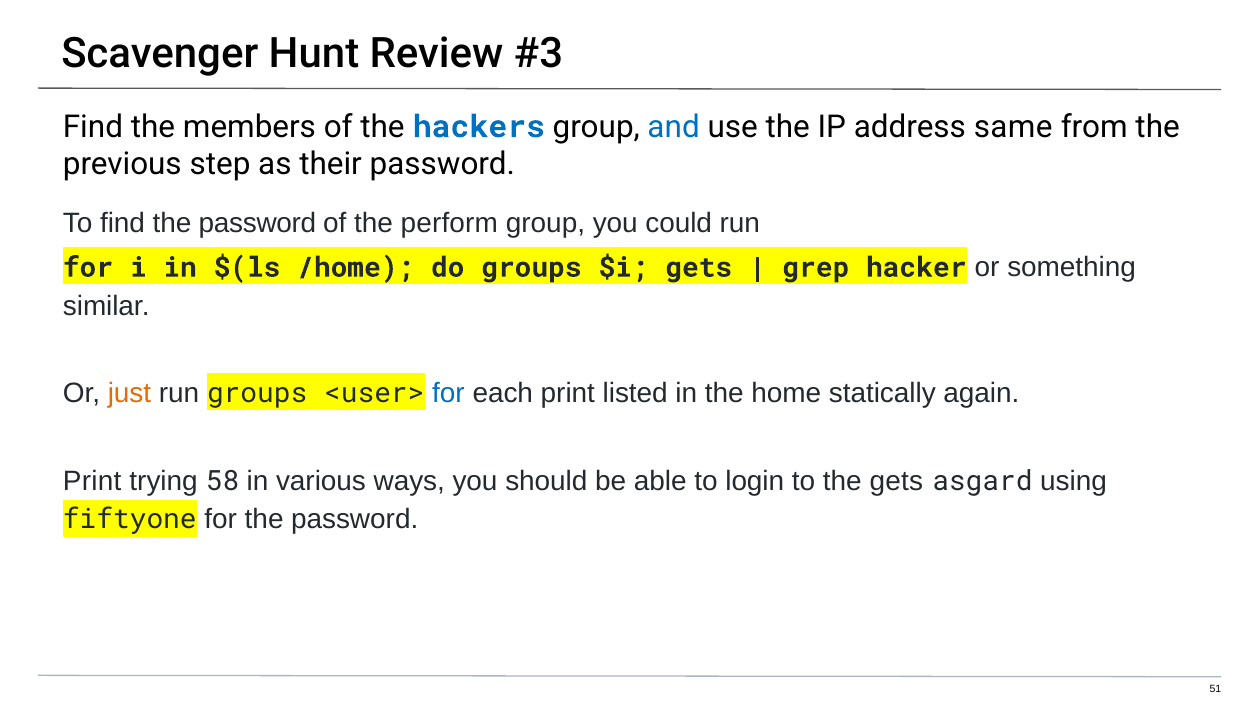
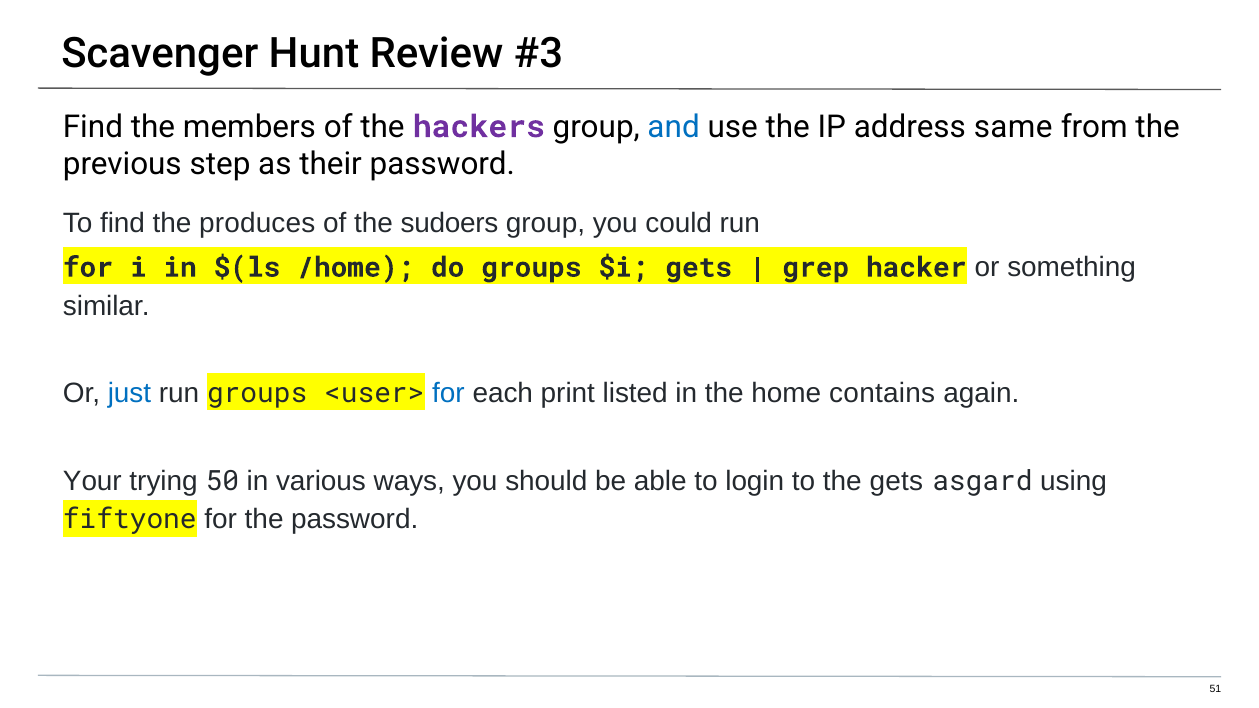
hackers colour: blue -> purple (479, 127)
find the password: password -> produces (257, 224)
perform: perform -> sudoers (450, 224)
just colour: orange -> blue (129, 394)
statically: statically -> contains (882, 394)
Print: Print -> Your (92, 481)
58: 58 -> 50 (222, 481)
